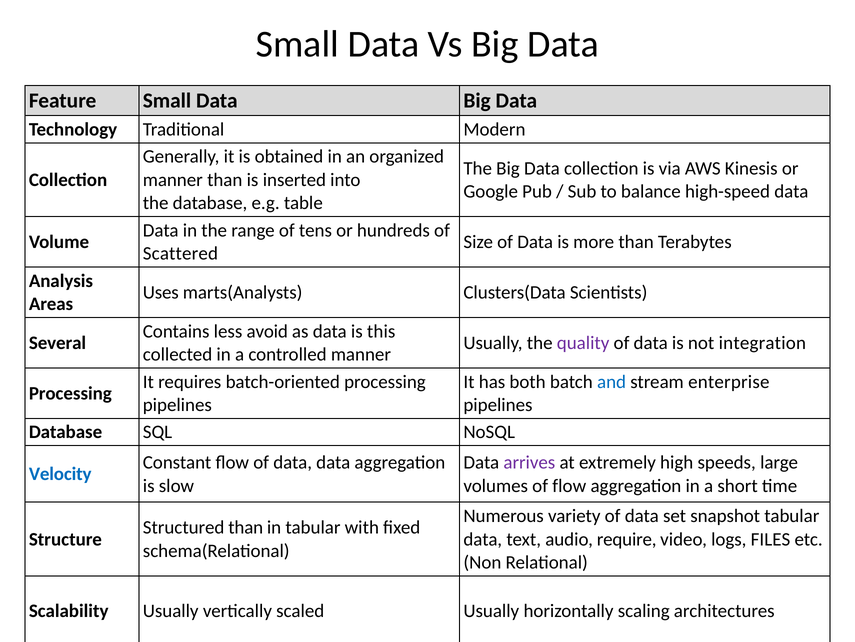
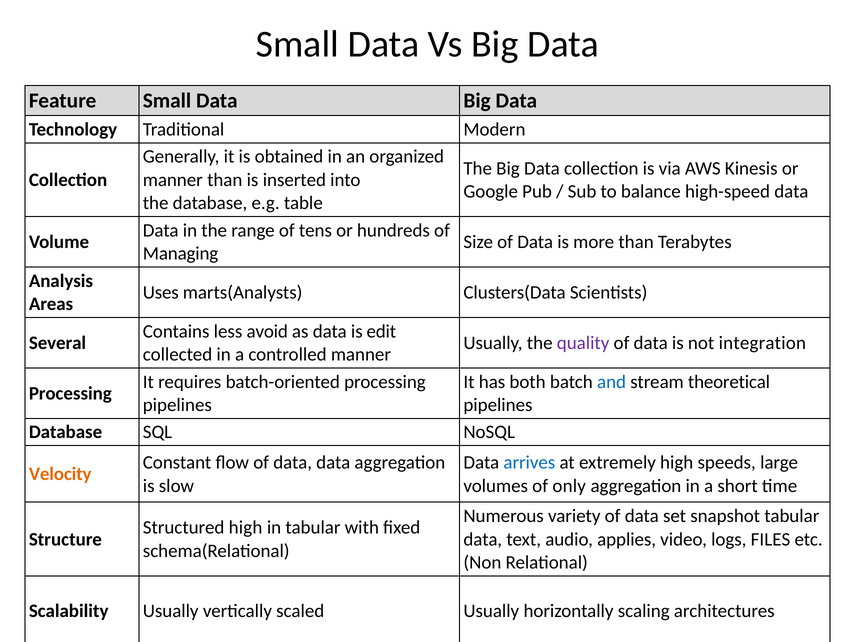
Scattered: Scattered -> Managing (181, 253)
this: this -> edit (381, 331)
enterprise: enterprise -> theoretical (729, 381)
arrives colour: purple -> blue (529, 462)
Velocity colour: blue -> orange (60, 474)
of flow: flow -> only (569, 485)
Structured than: than -> high (246, 527)
require: require -> applies (627, 539)
